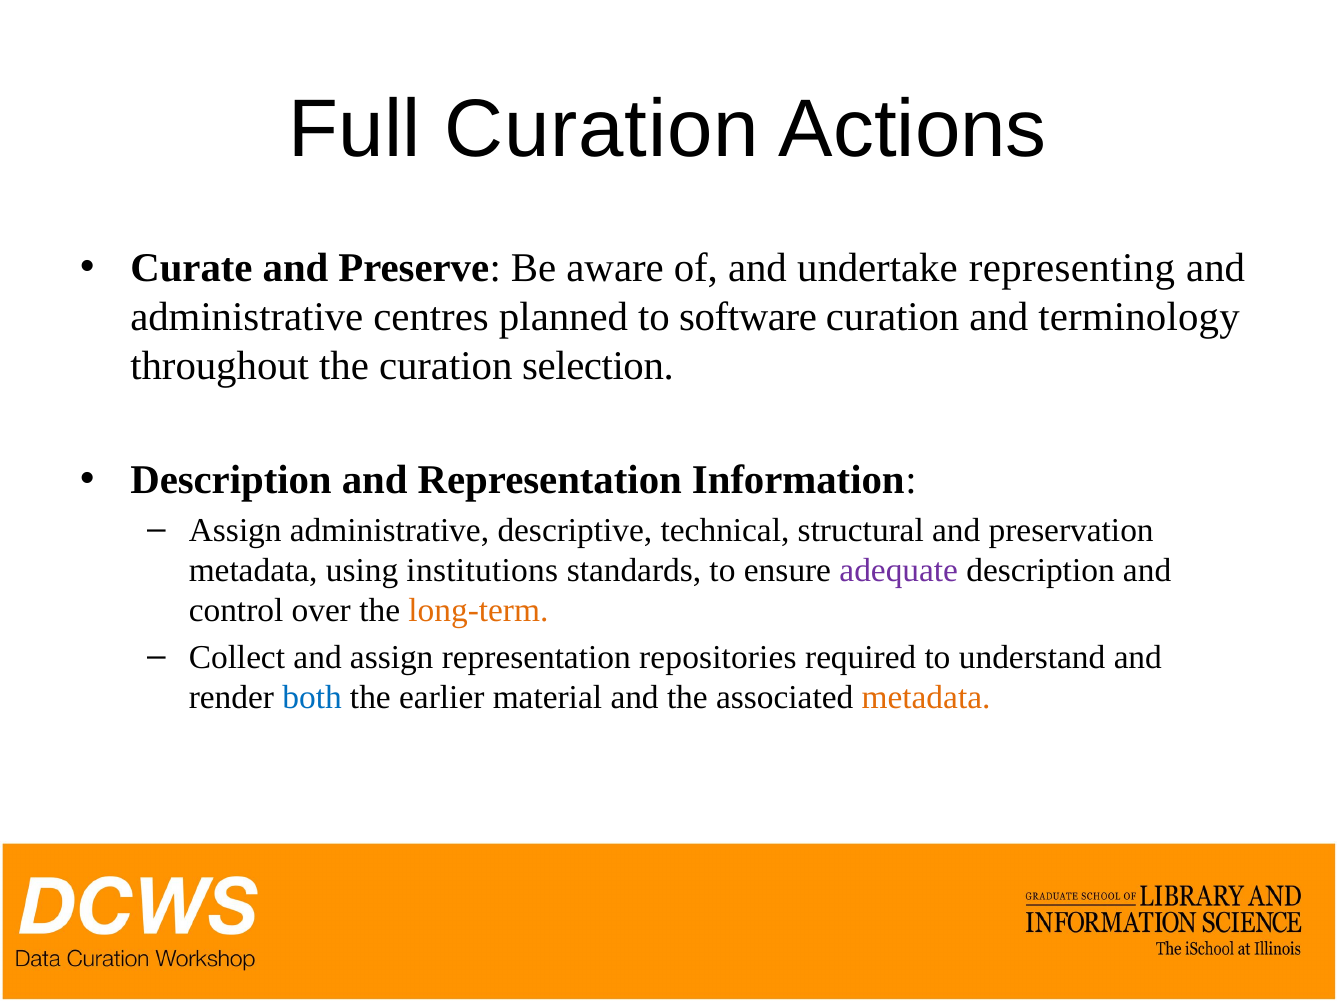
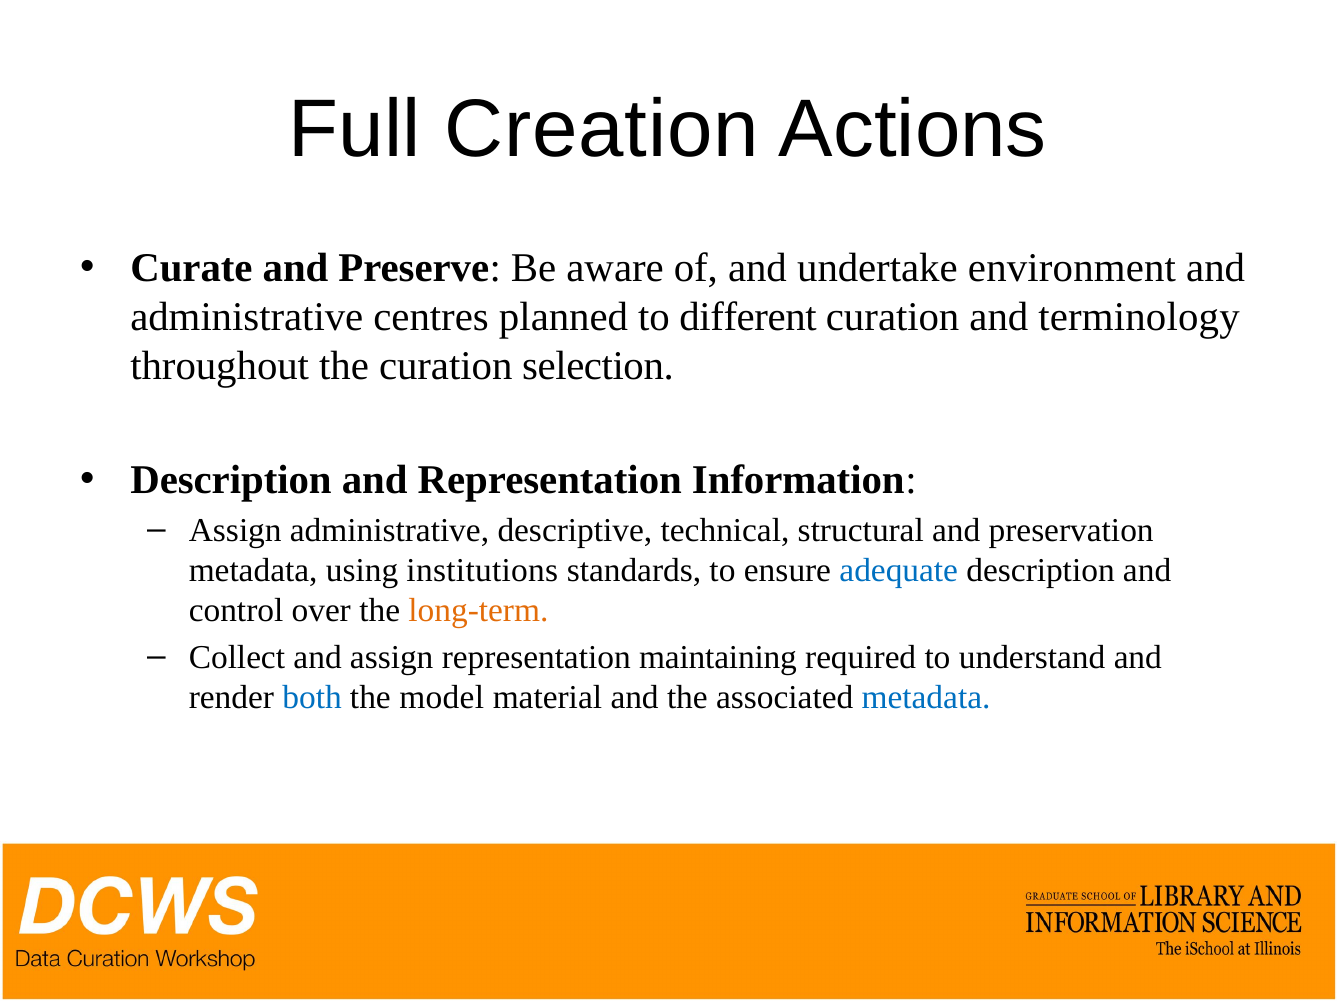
Full Curation: Curation -> Creation (602, 129)
representing: representing -> environment (1072, 268)
software: software -> different (748, 317)
adequate colour: purple -> blue (899, 571)
repositories: repositories -> maintaining (718, 658)
earlier: earlier -> model (442, 698)
metadata colour: orange -> blue (926, 698)
